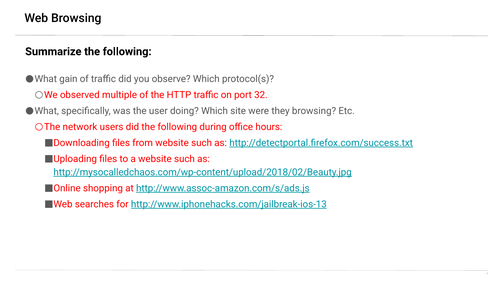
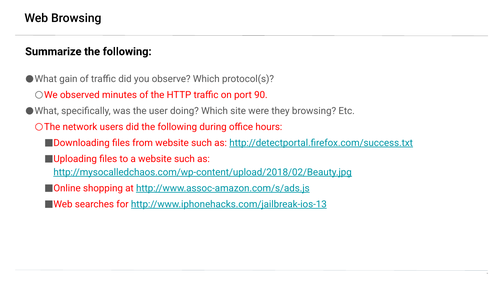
multiple: multiple -> minutes (120, 95)
32: 32 -> 90 (261, 95)
